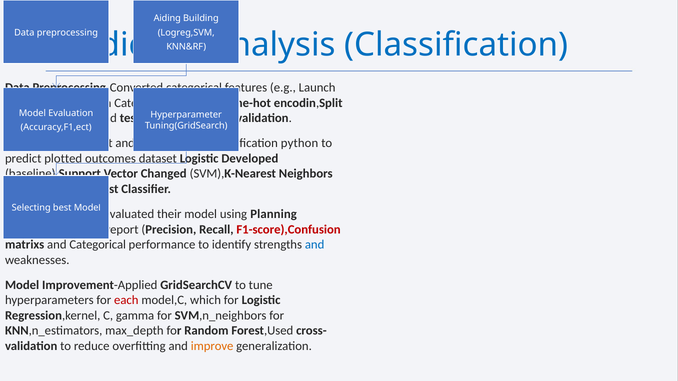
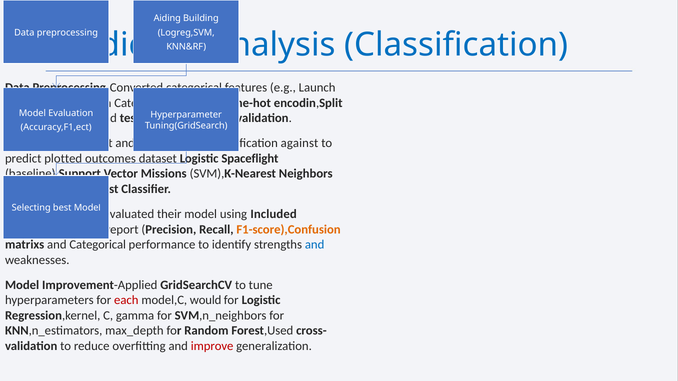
python: python -> against (300, 143)
Developed: Developed -> Spaceflight (250, 159)
Changed: Changed -> Missions (164, 174)
Planning: Planning -> Included (274, 214)
F1-score),Confusion colour: red -> orange (289, 230)
which: which -> would (206, 300)
improve colour: orange -> red (212, 346)
